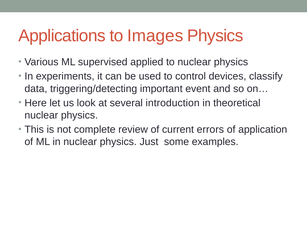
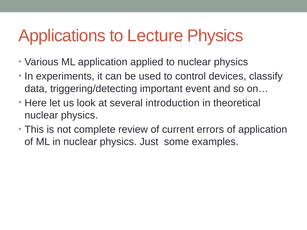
Images: Images -> Lecture (155, 36)
ML supervised: supervised -> application (103, 62)
